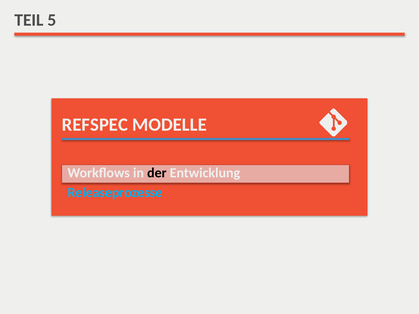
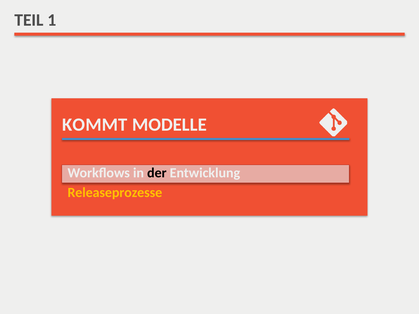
5: 5 -> 1 (52, 20)
REFSPEC: REFSPEC -> KOMMT (95, 125)
Releaseprozesse colour: light blue -> yellow (115, 193)
